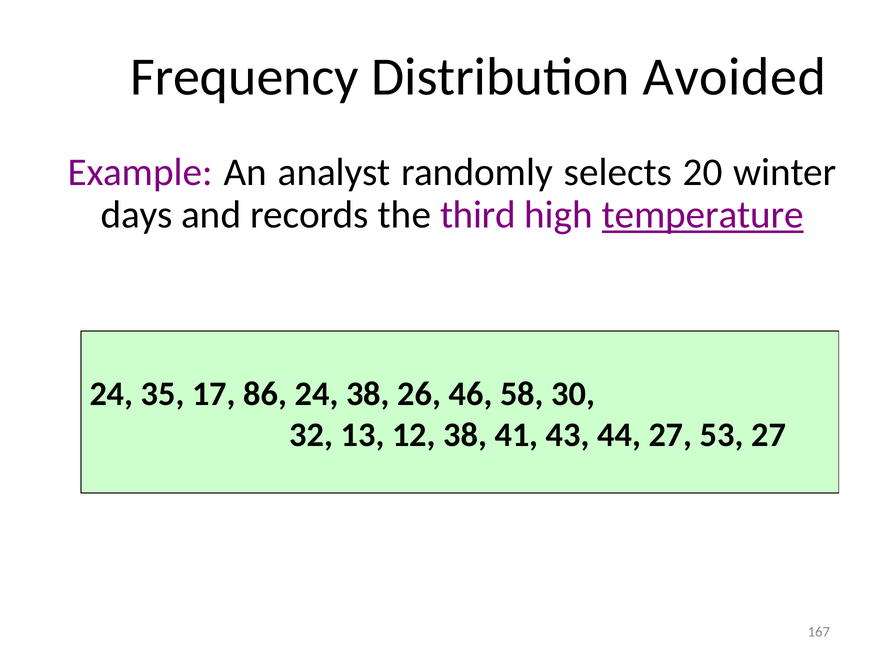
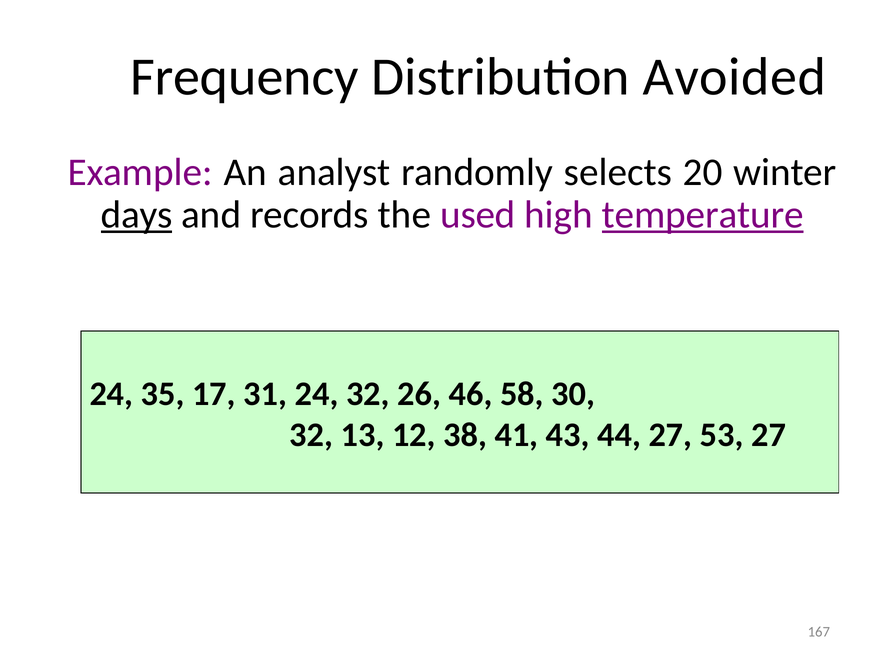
days underline: none -> present (137, 215)
third: third -> used (478, 215)
86: 86 -> 31 (265, 394)
24 38: 38 -> 32 (368, 394)
